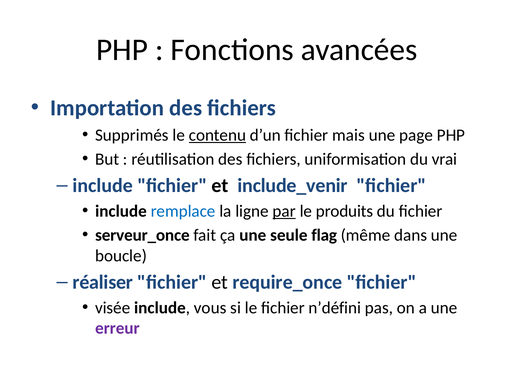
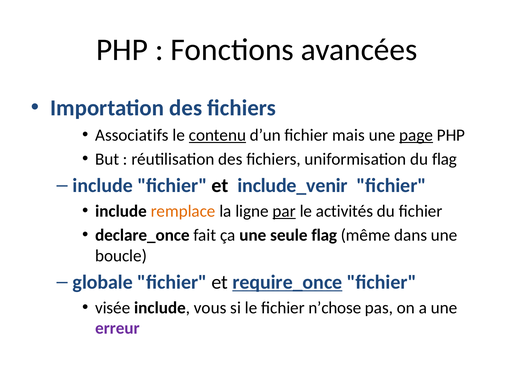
Supprimés: Supprimés -> Associatifs (132, 135)
page underline: none -> present (416, 135)
du vrai: vrai -> flag (445, 159)
remplace colour: blue -> orange (183, 211)
produits: produits -> activités (345, 211)
serveur_once: serveur_once -> declare_once (142, 235)
réaliser: réaliser -> globale (103, 282)
require_once underline: none -> present (287, 282)
n’défini: n’défini -> n’chose (335, 307)
